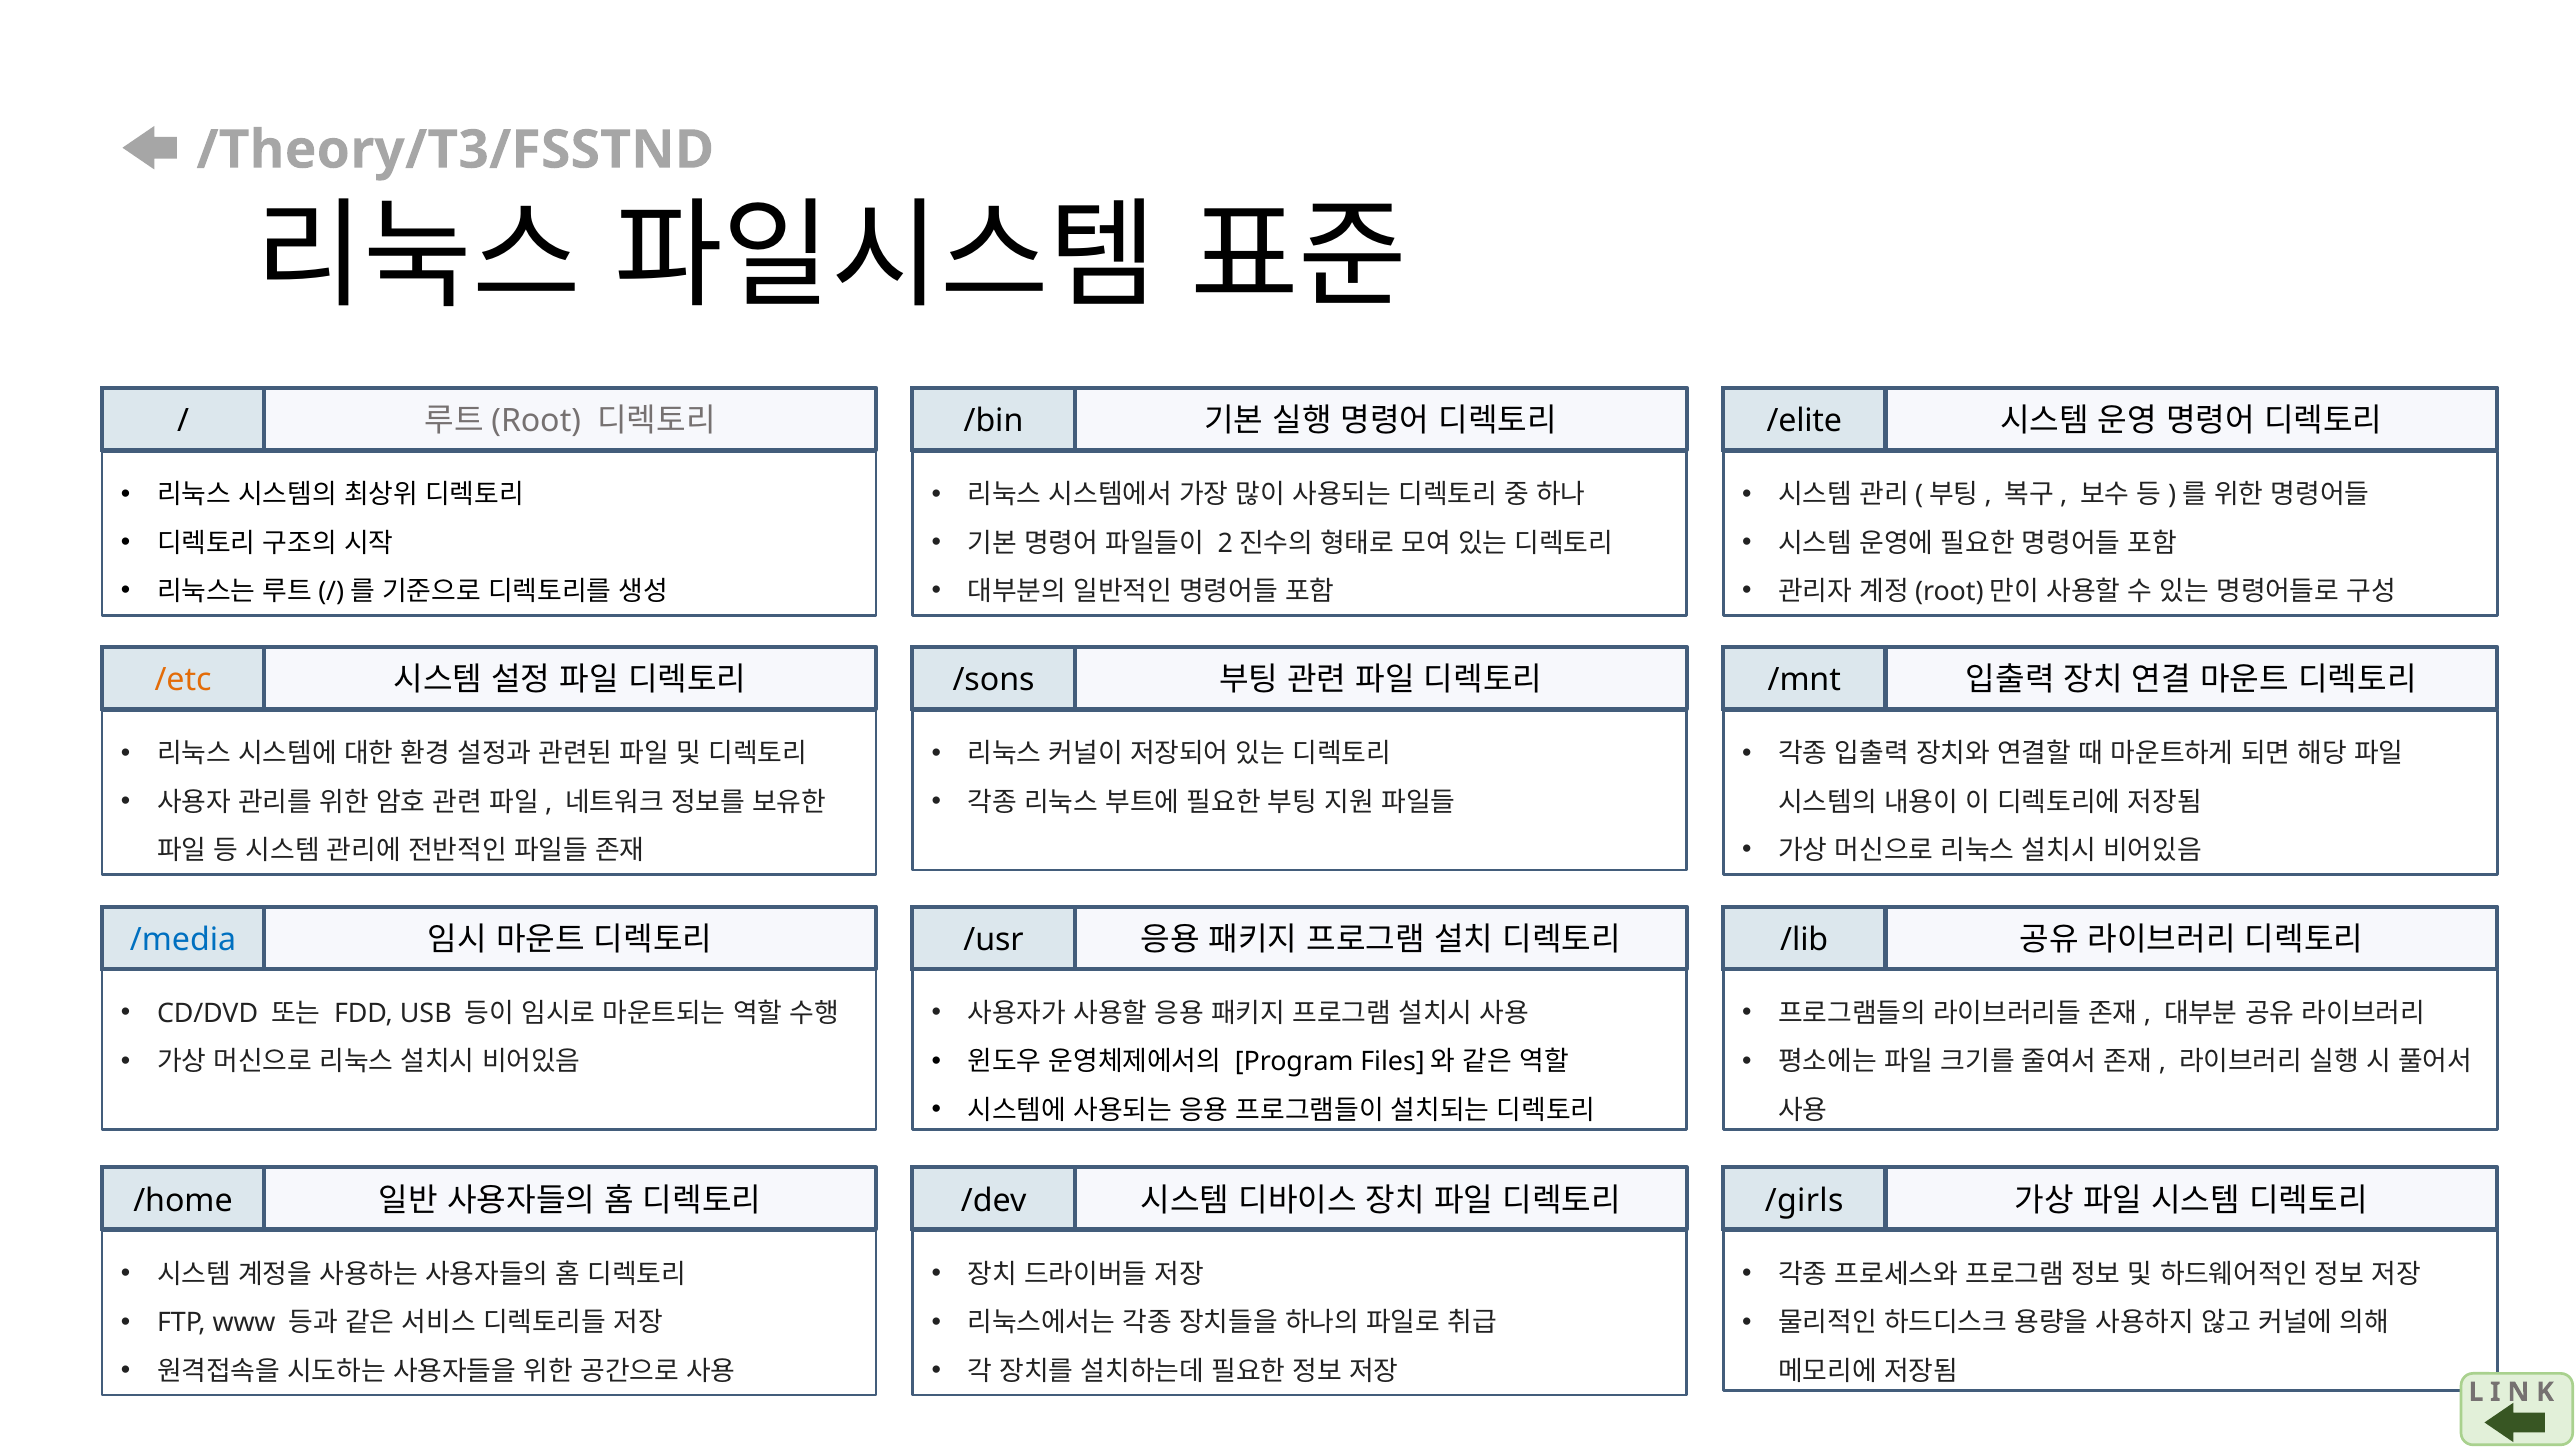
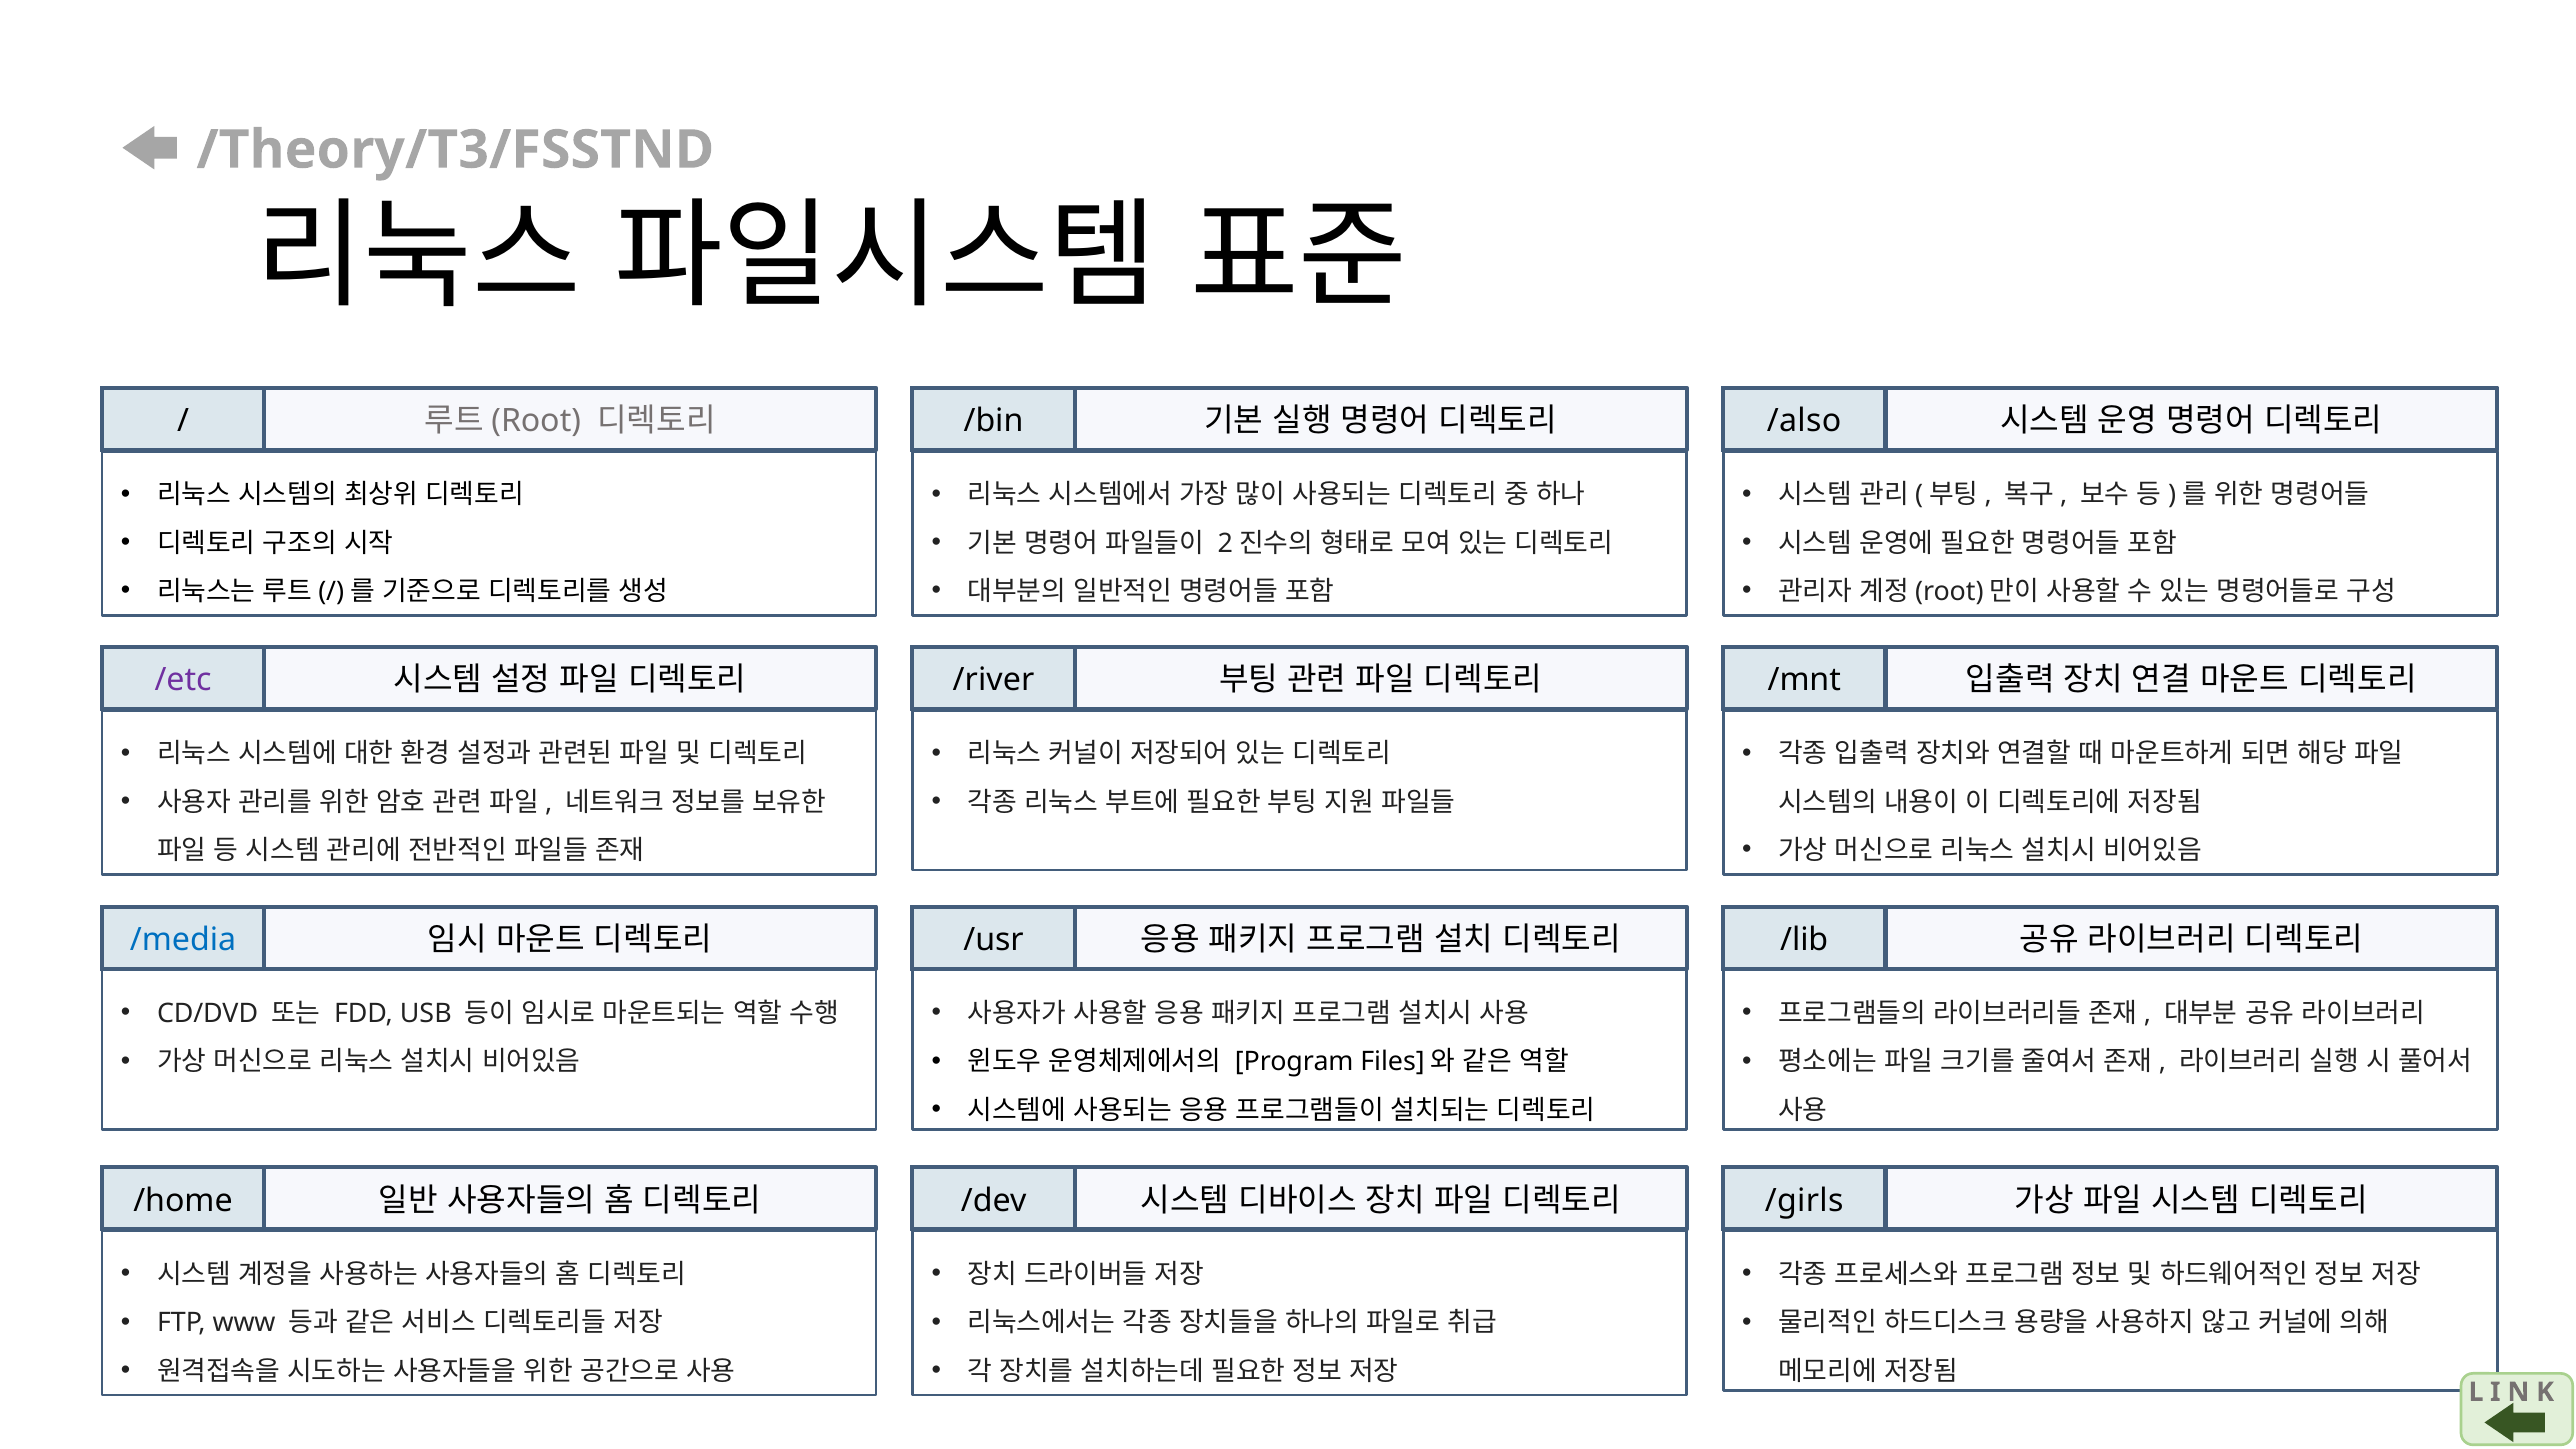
/elite: /elite -> /also (1804, 421)
/etc colour: orange -> purple (183, 680)
/sons: /sons -> /river (993, 680)
